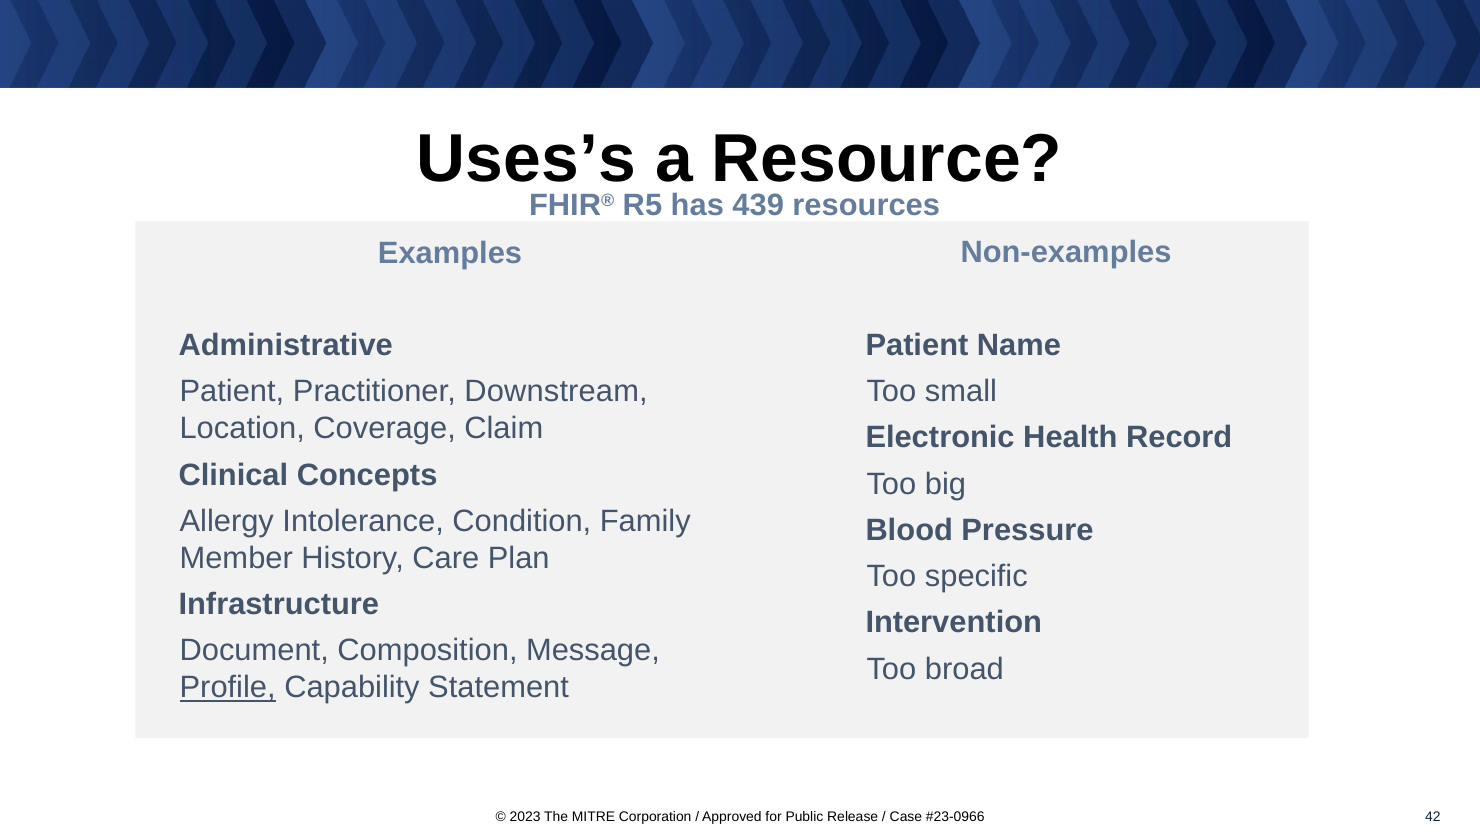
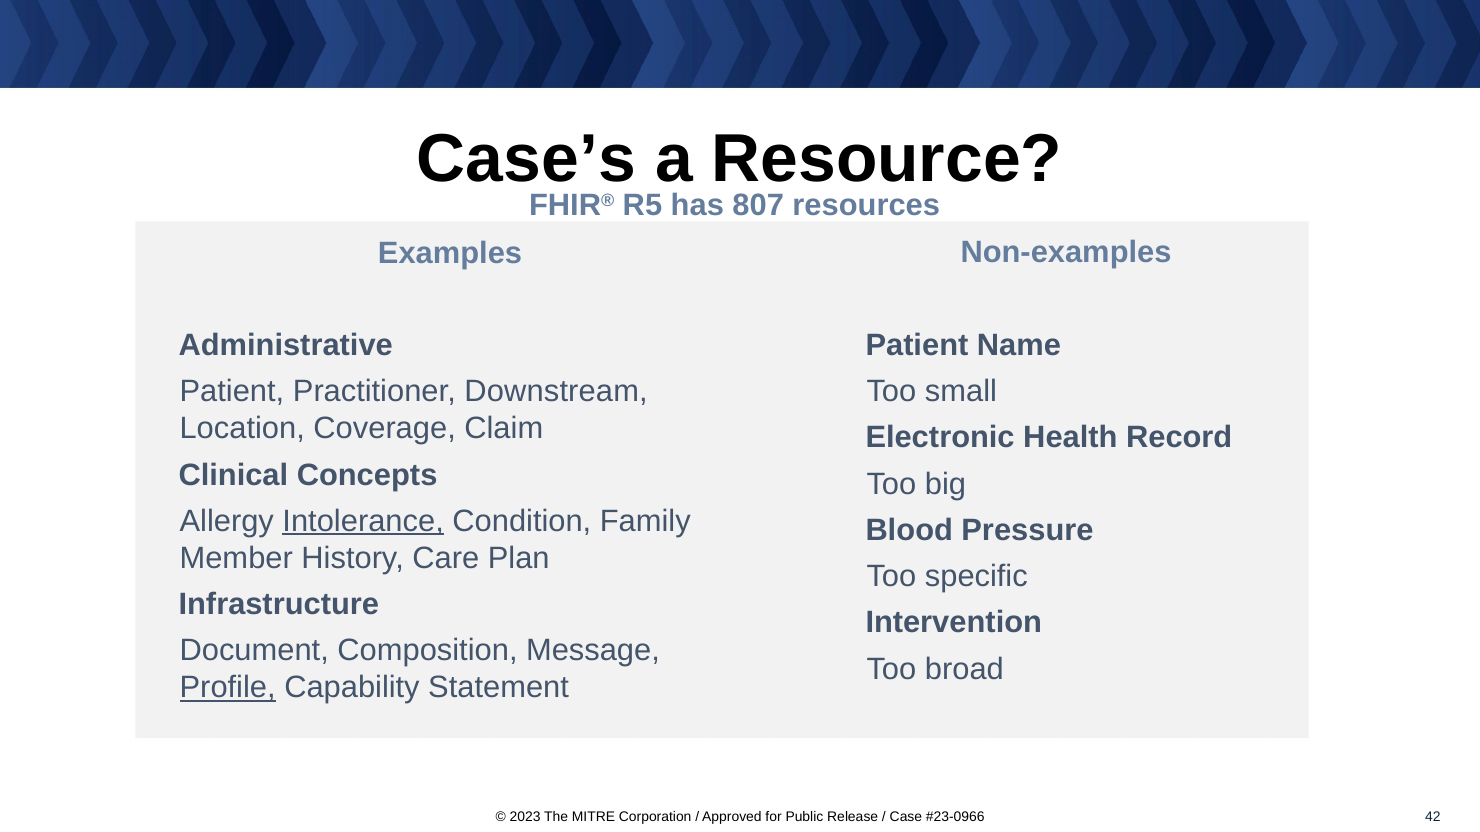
Uses’s: Uses’s -> Case’s (527, 159)
439: 439 -> 807 (758, 206)
Intolerance underline: none -> present (363, 521)
